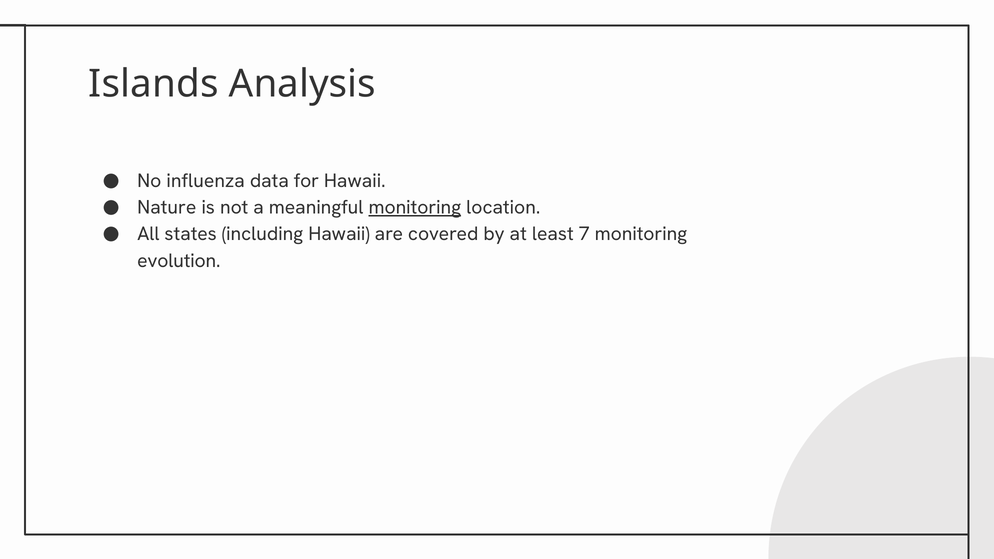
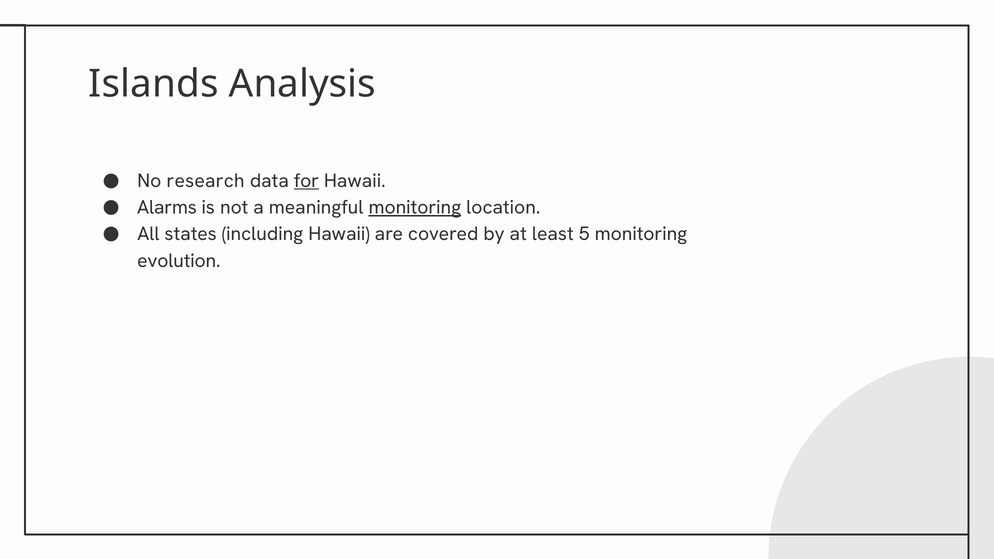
influenza: influenza -> research (206, 181)
for underline: none -> present (306, 181)
Nature: Nature -> Alarms (167, 208)
7: 7 -> 5 (584, 234)
